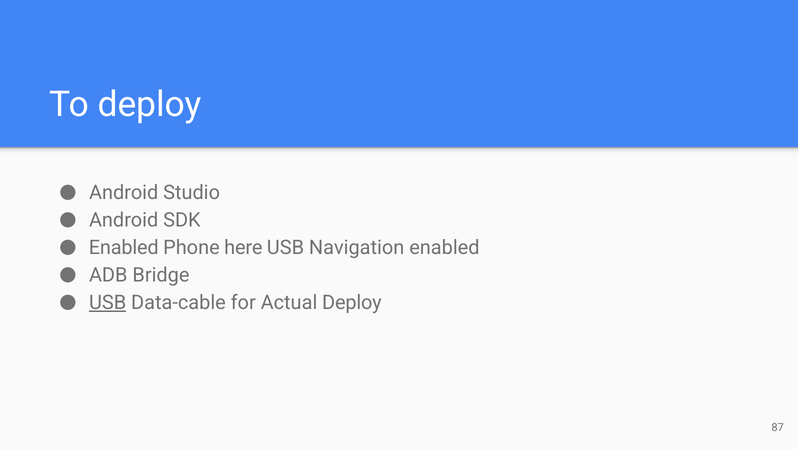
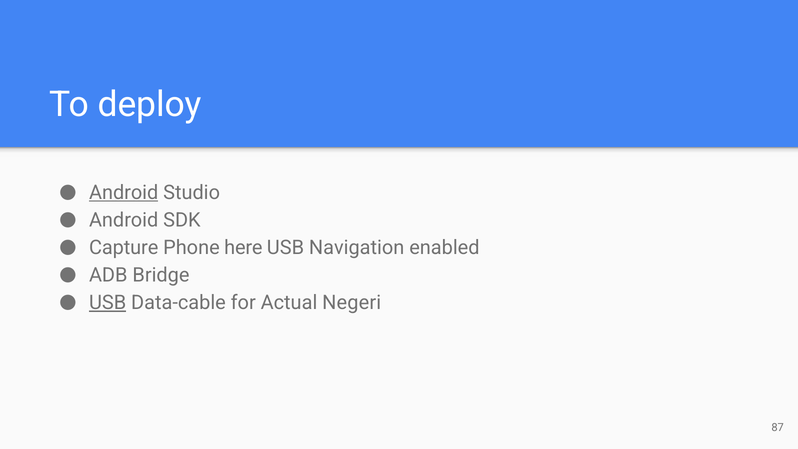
Android underline: none -> present (124, 192)
Enabled: Enabled -> Capture (124, 247)
Actual Deploy: Deploy -> Negeri (352, 302)
